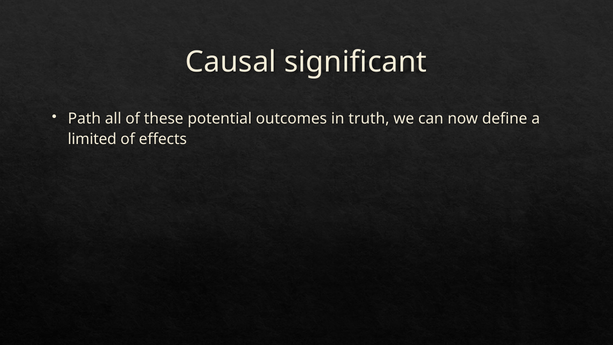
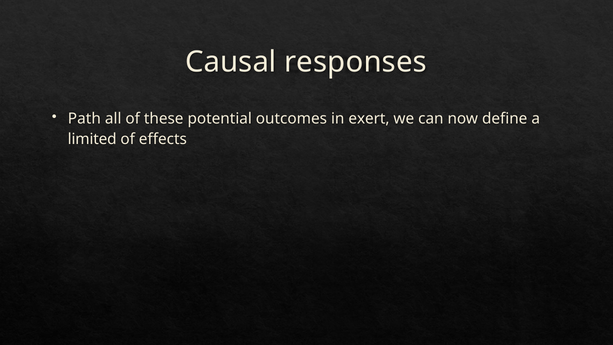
significant: significant -> responses (355, 62)
truth: truth -> exert (369, 119)
